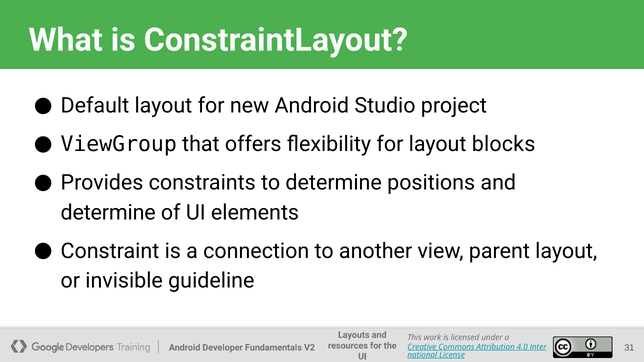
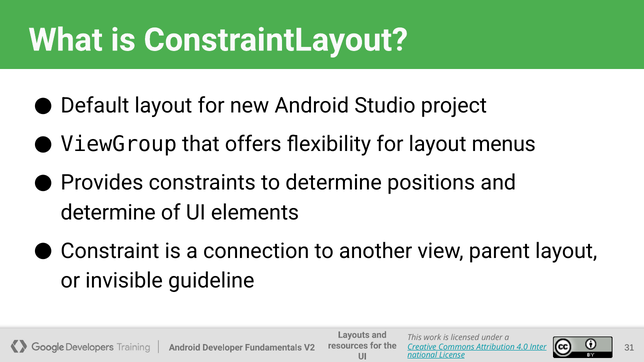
blocks: blocks -> menus (504, 144)
